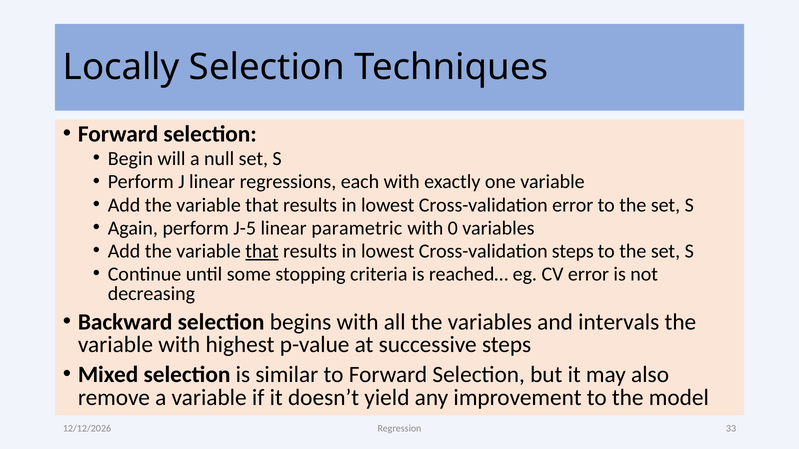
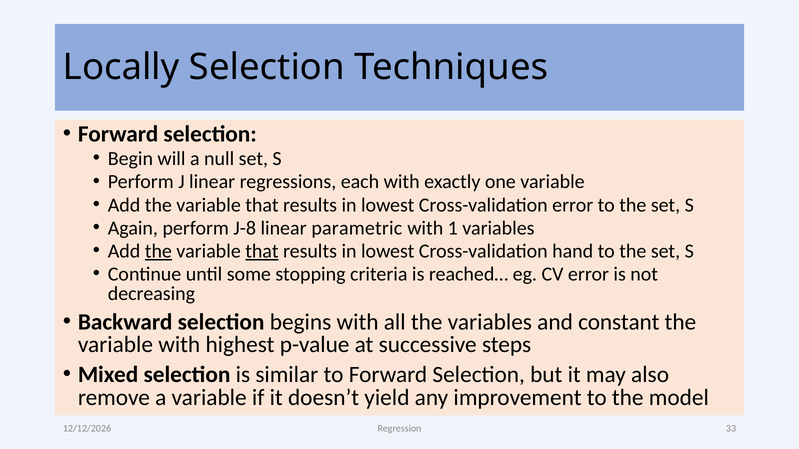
J-5: J-5 -> J-8 (245, 228)
0: 0 -> 1 (453, 228)
the underline: none -> present (158, 251)
Cross-validation steps: steps -> hand (573, 251)
intervals: intervals -> constant (619, 322)
